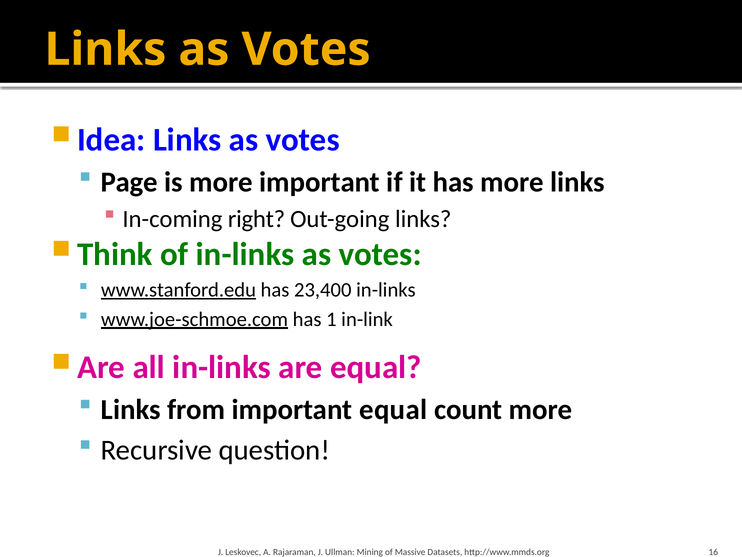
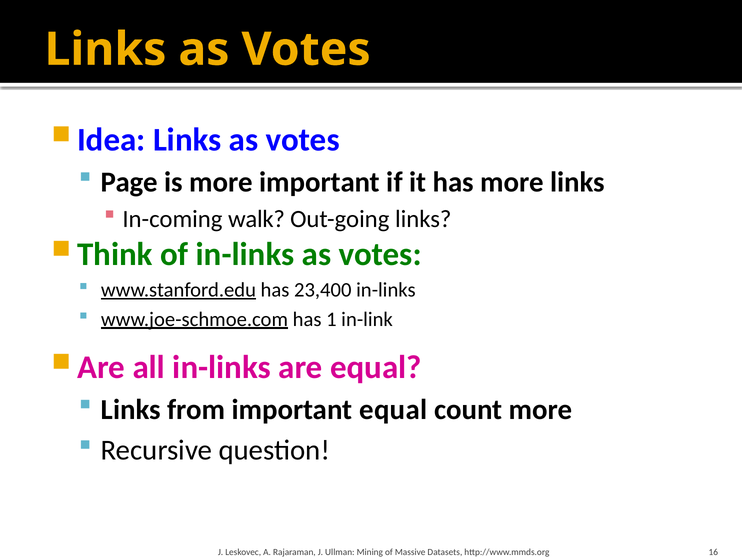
right: right -> walk (256, 219)
